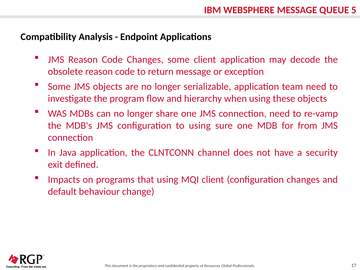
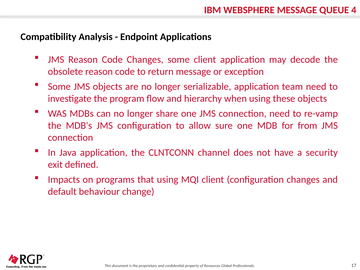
5: 5 -> 4 (354, 10)
to using: using -> allow (200, 126)
